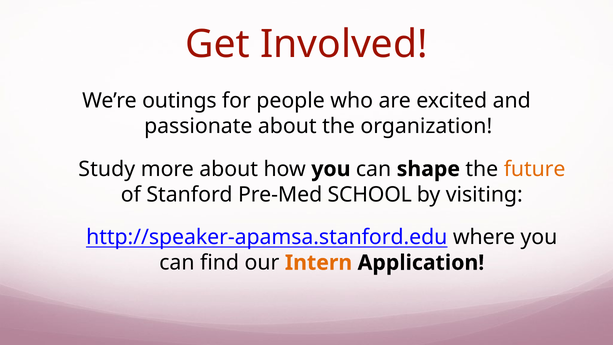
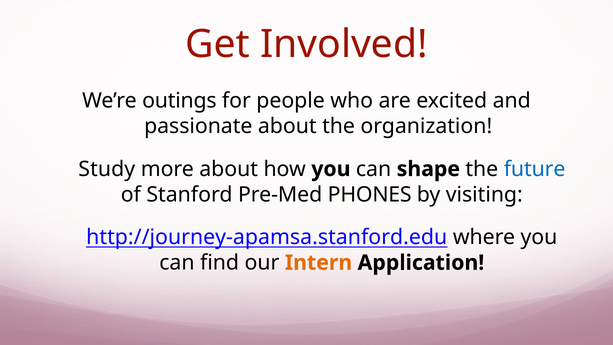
future colour: orange -> blue (535, 169)
SCHOOL: SCHOOL -> PHONES (370, 194)
http://speaker-apamsa.stanford.edu: http://speaker-apamsa.stanford.edu -> http://journey-apamsa.stanford.edu (267, 237)
